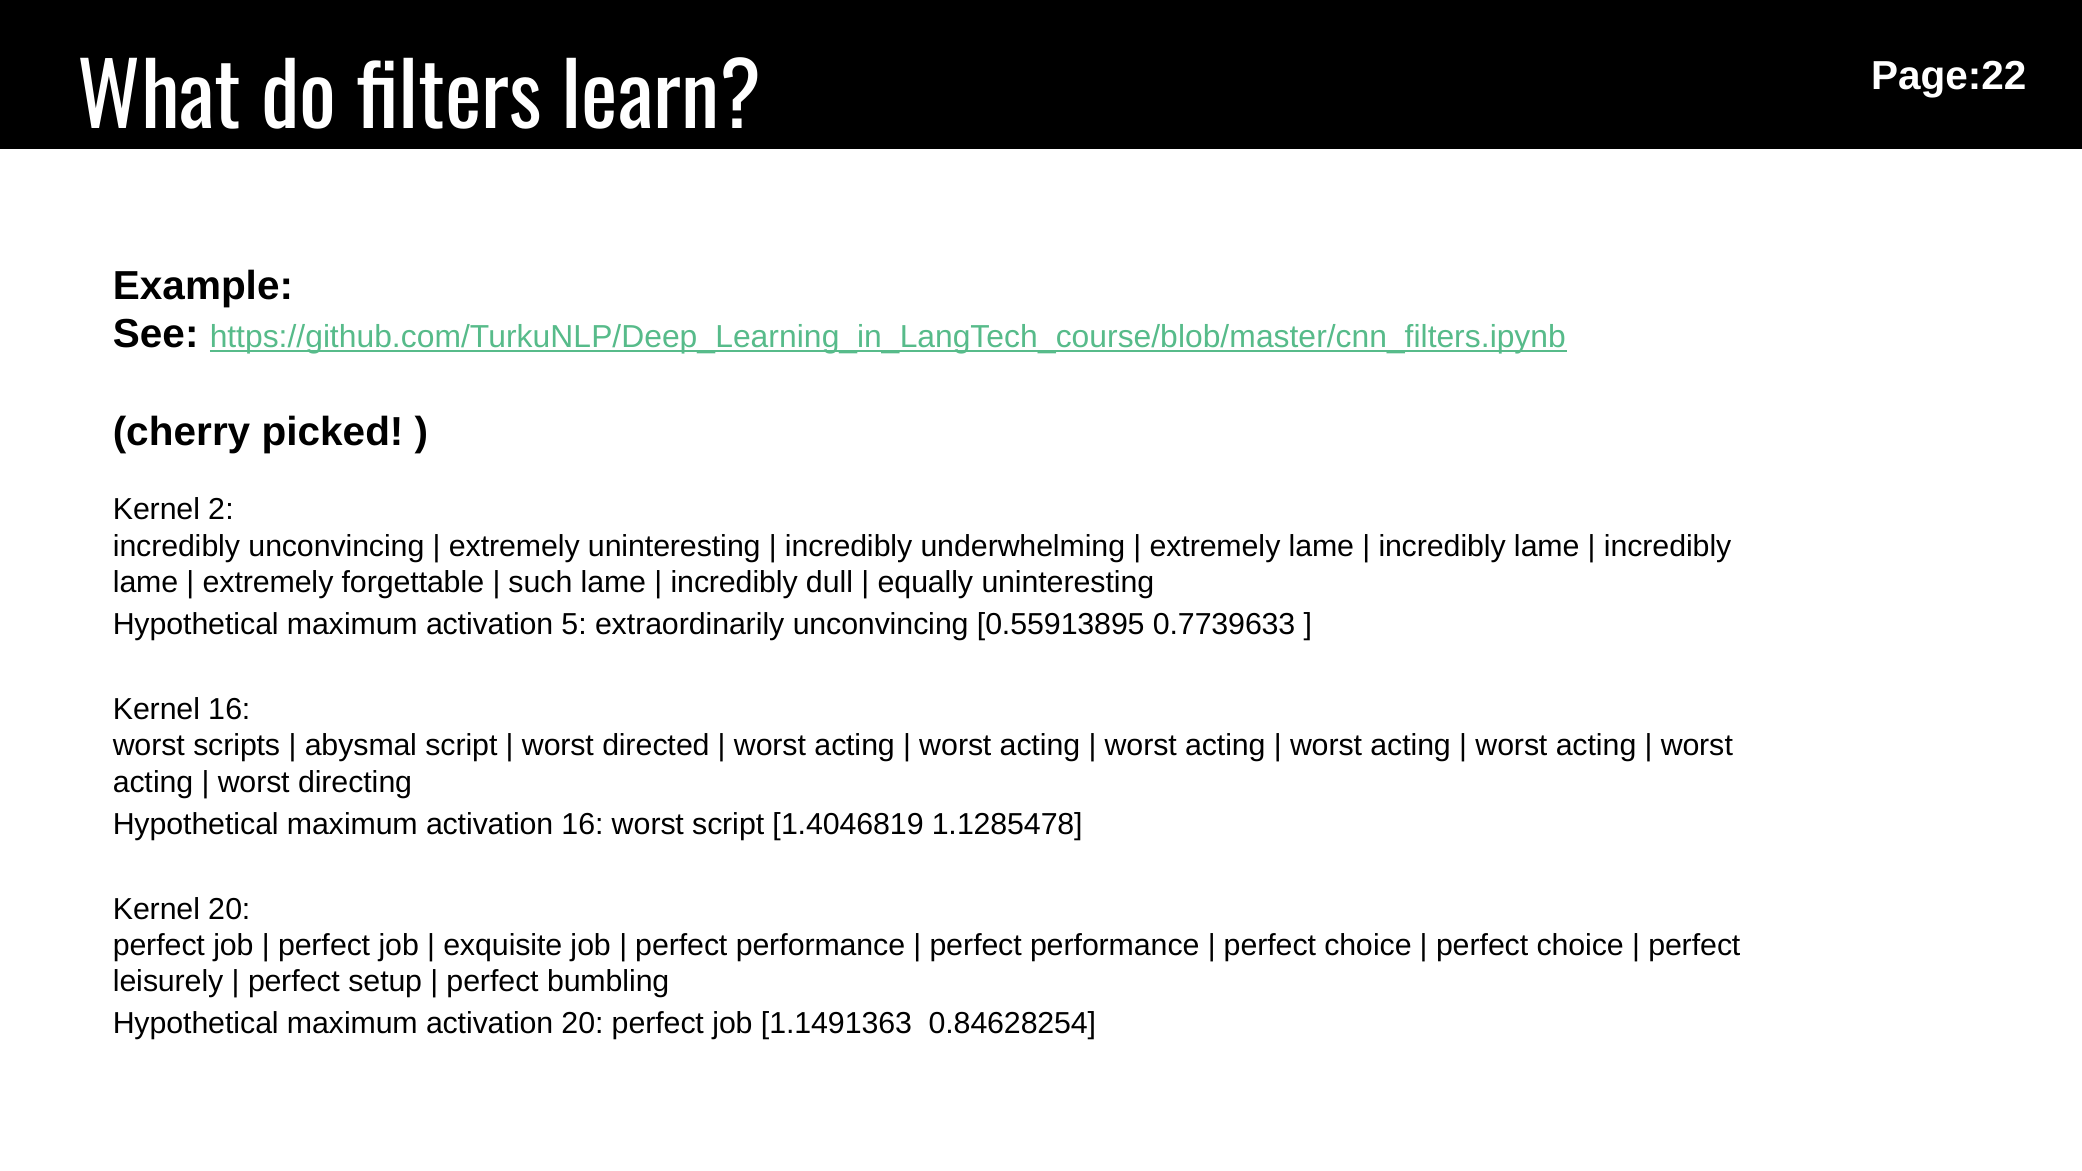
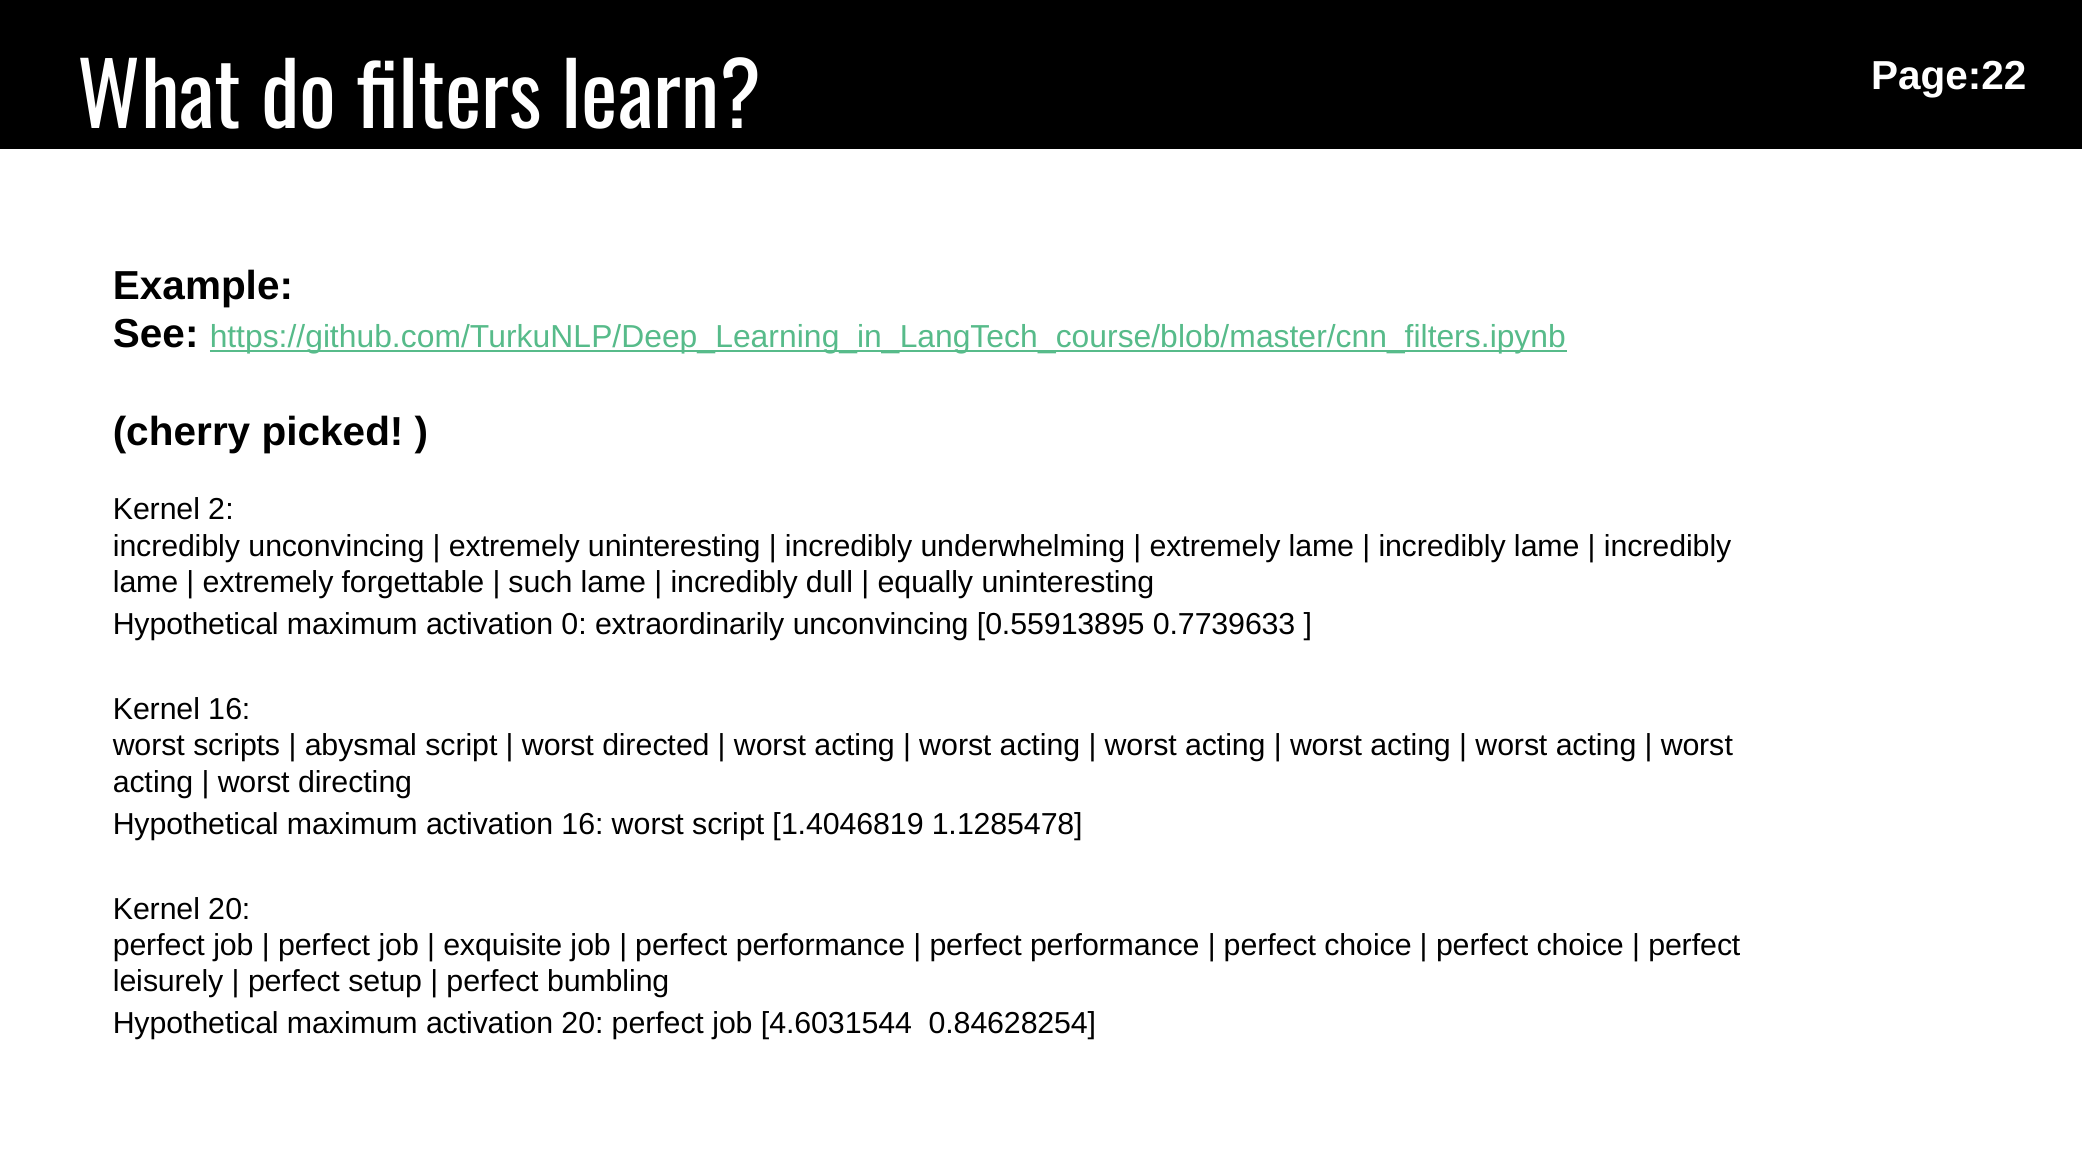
5: 5 -> 0 (574, 625)
1.1491363: 1.1491363 -> 4.6031544 (836, 1024)
